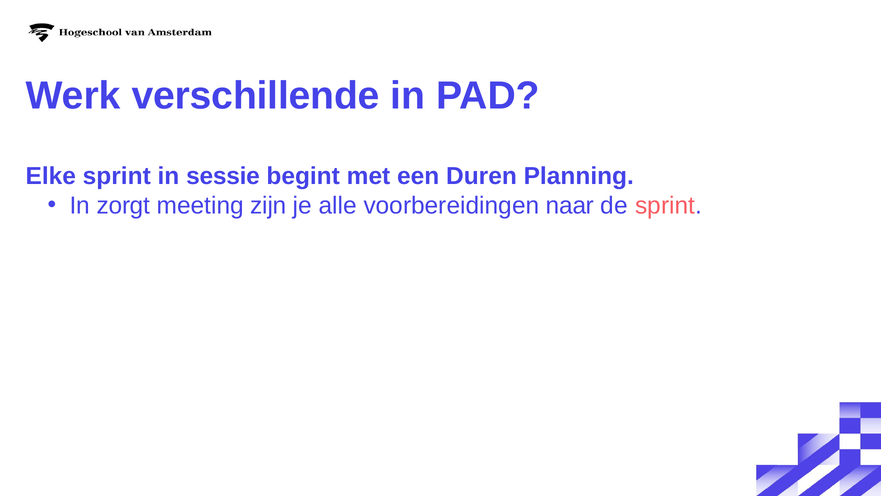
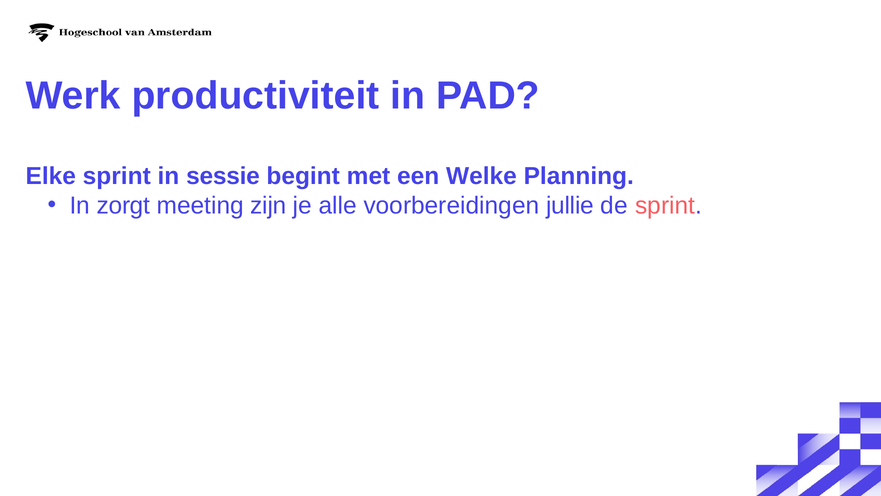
verschillende: verschillende -> productiviteit (256, 96)
Duren: Duren -> Welke (481, 176)
naar: naar -> jullie (570, 205)
